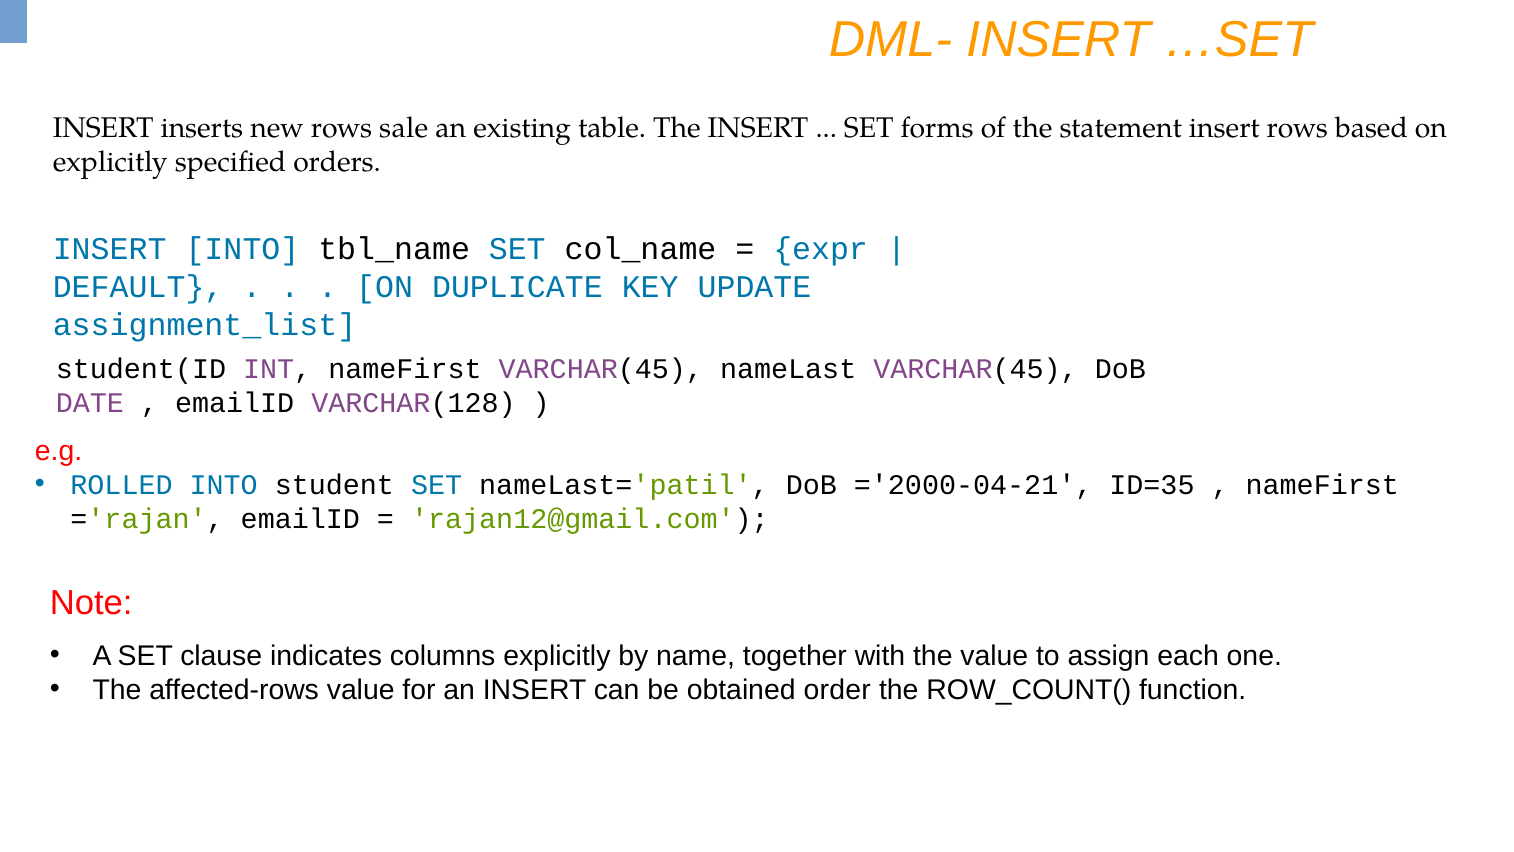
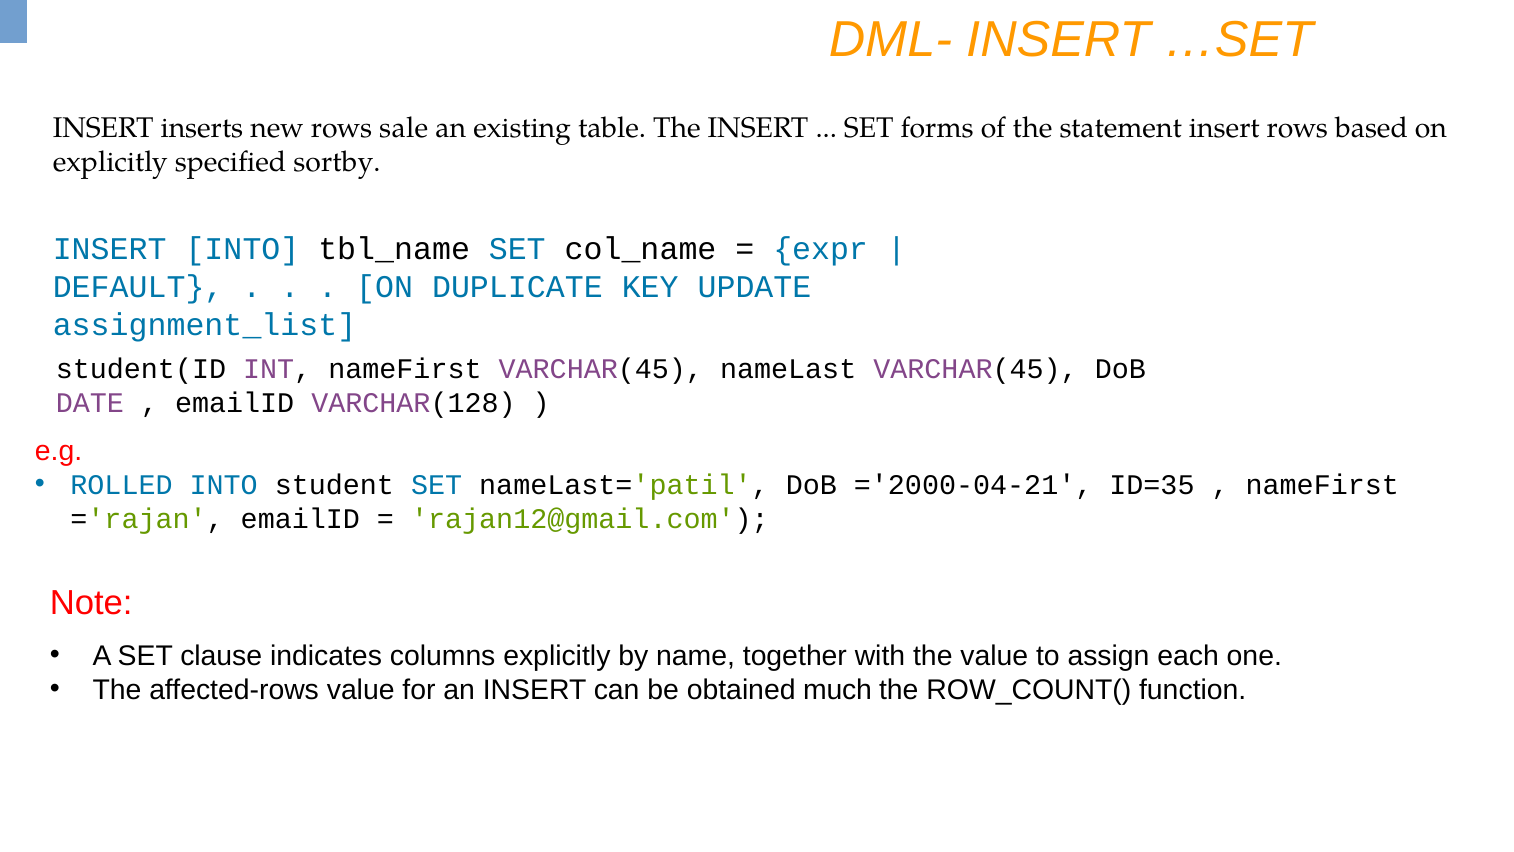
orders: orders -> sortby (337, 163)
order: order -> much (838, 690)
